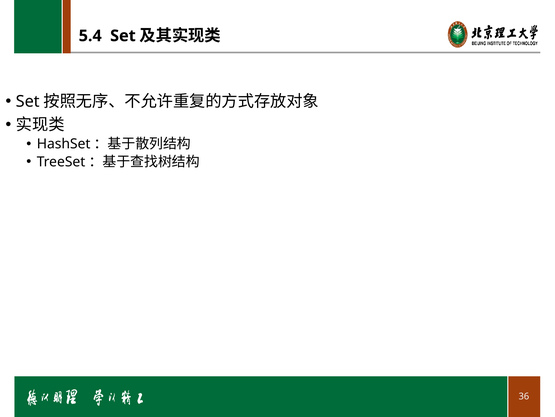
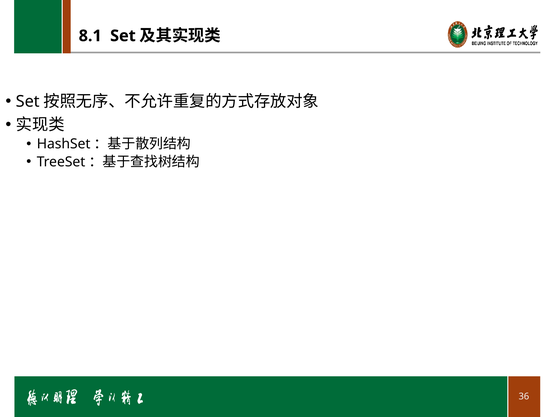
5.4: 5.4 -> 8.1 (90, 36)
